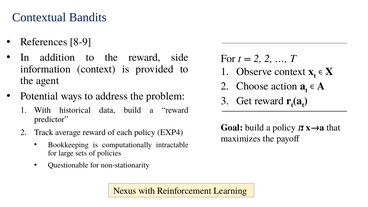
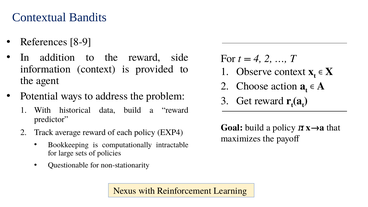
2: 2 -> 4 (258, 59)
